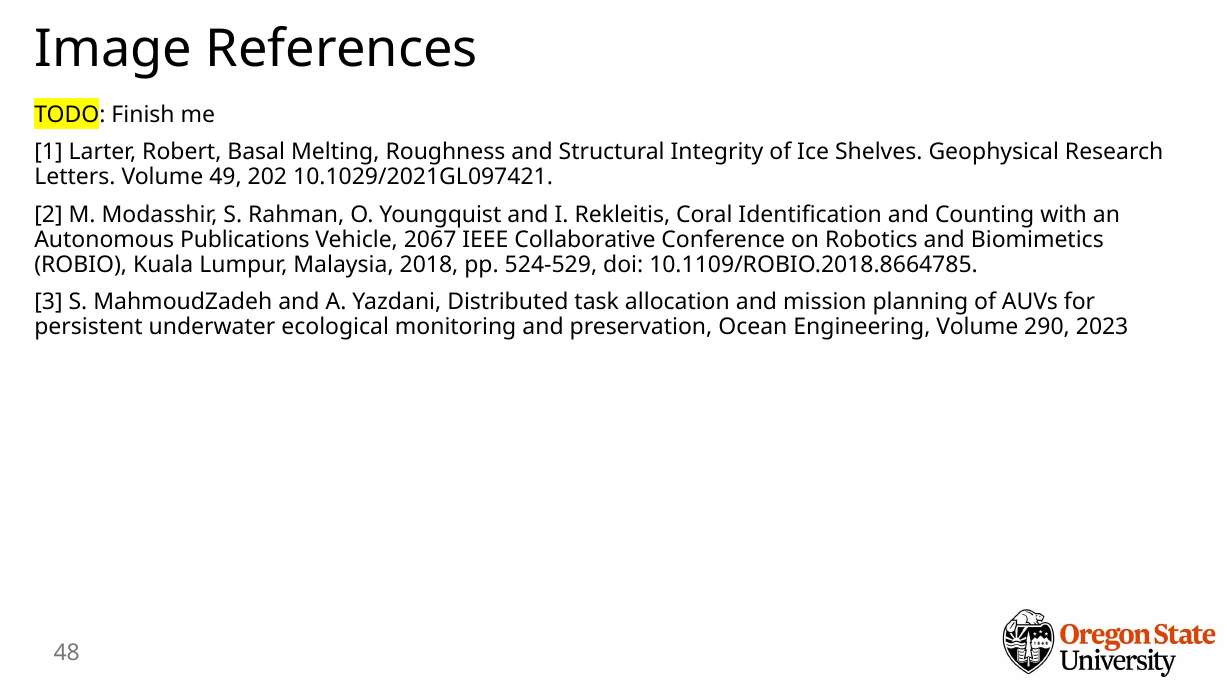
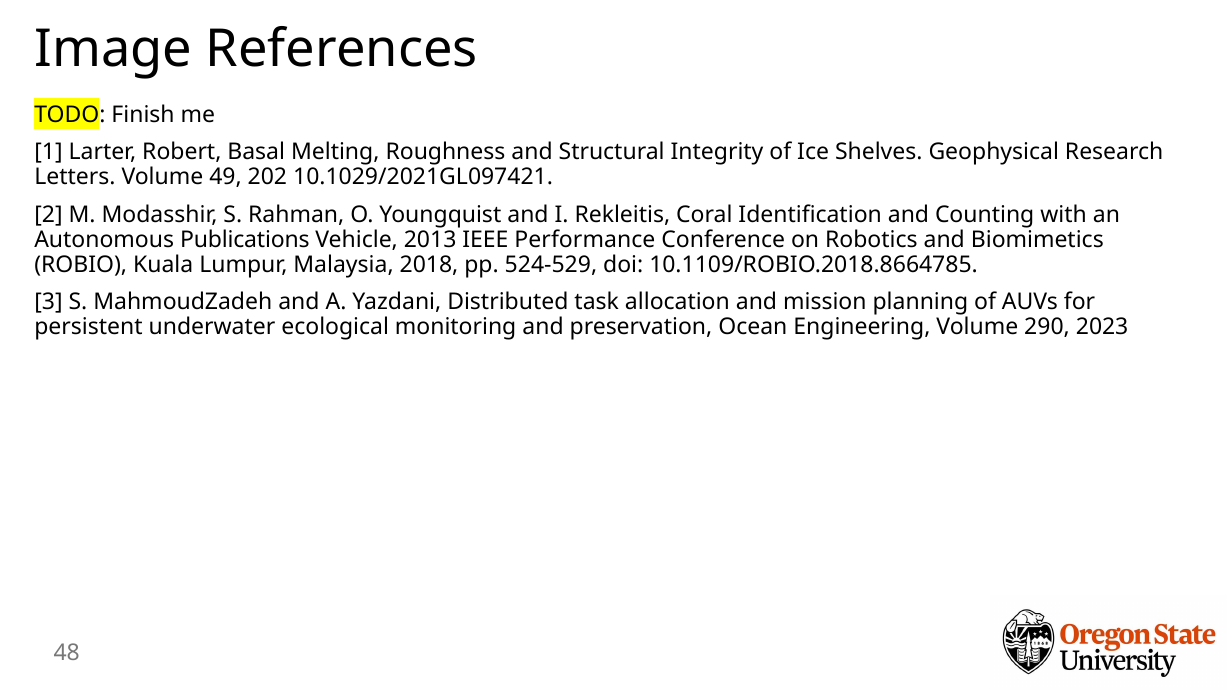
2067: 2067 -> 2013 (430, 240)
Collaborative: Collaborative -> Performance (585, 240)
